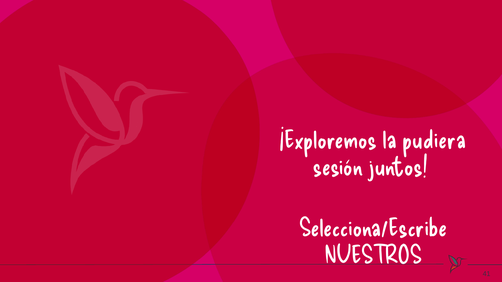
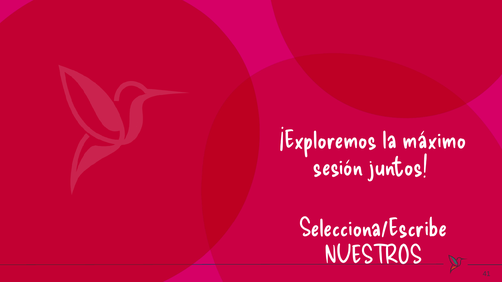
pudiera: pudiera -> máximo (434, 140)
